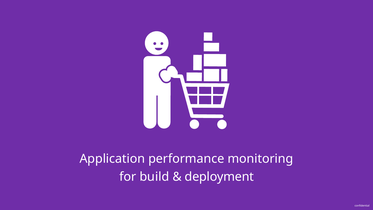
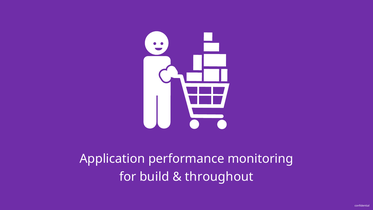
deployment: deployment -> throughout (219, 177)
